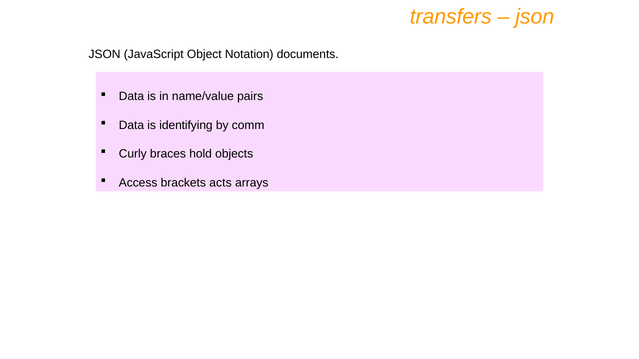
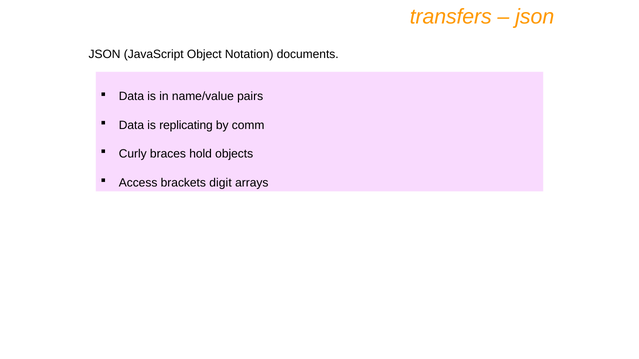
identifying: identifying -> replicating (186, 125)
acts: acts -> digit (220, 183)
